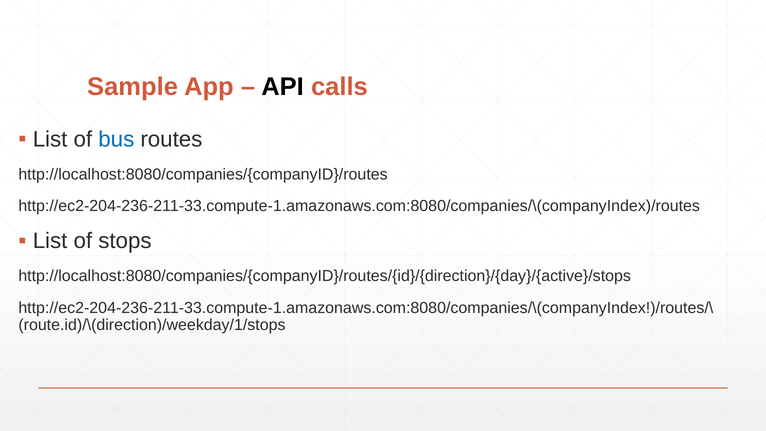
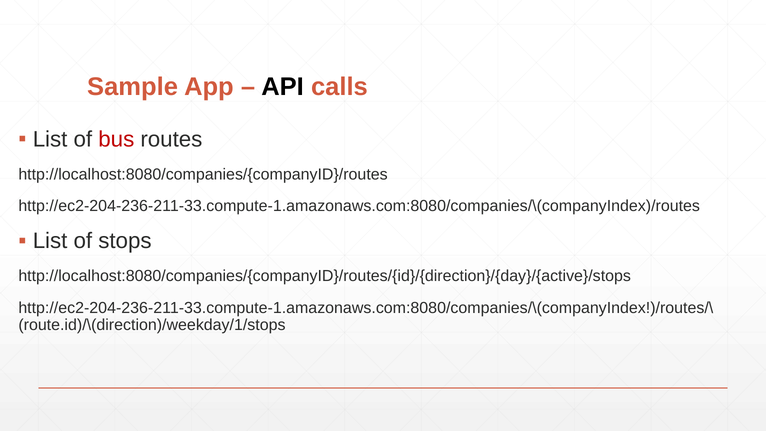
bus colour: blue -> red (116, 139)
